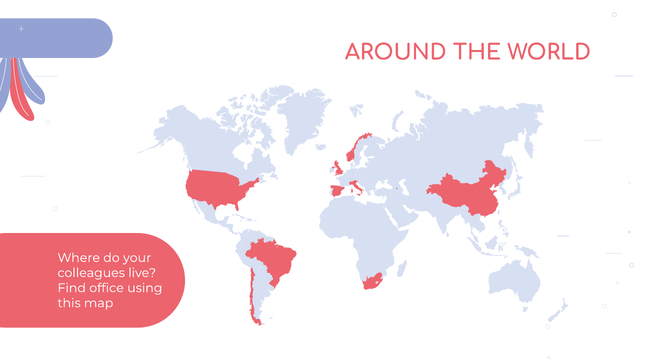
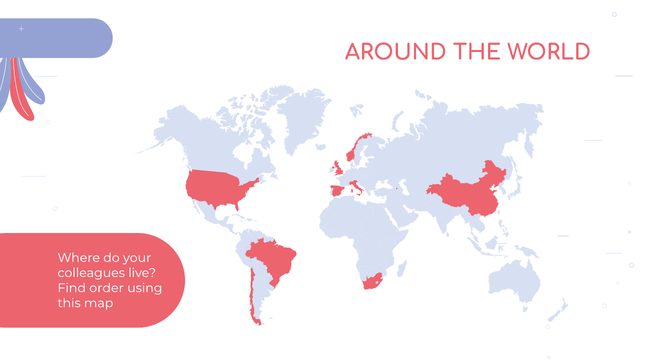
office: office -> order (107, 288)
